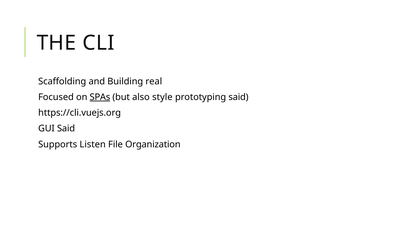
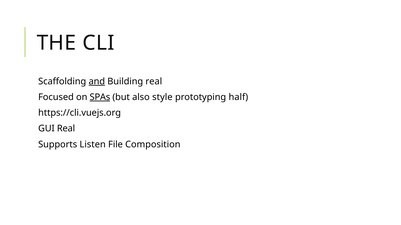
and underline: none -> present (97, 82)
prototyping said: said -> half (238, 97)
GUI Said: Said -> Real (66, 129)
Organization: Organization -> Composition (153, 145)
